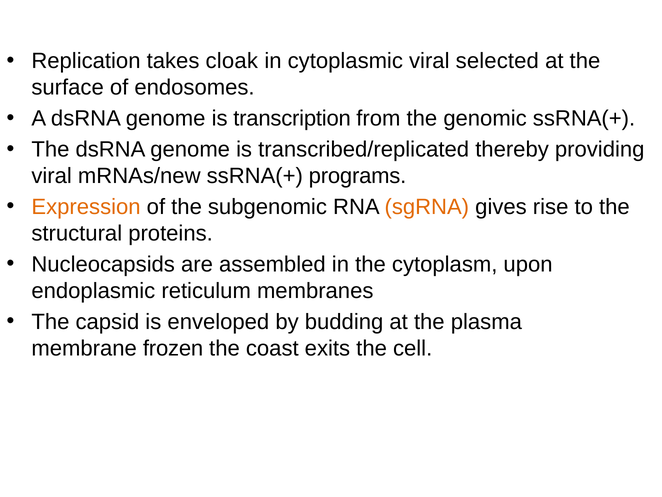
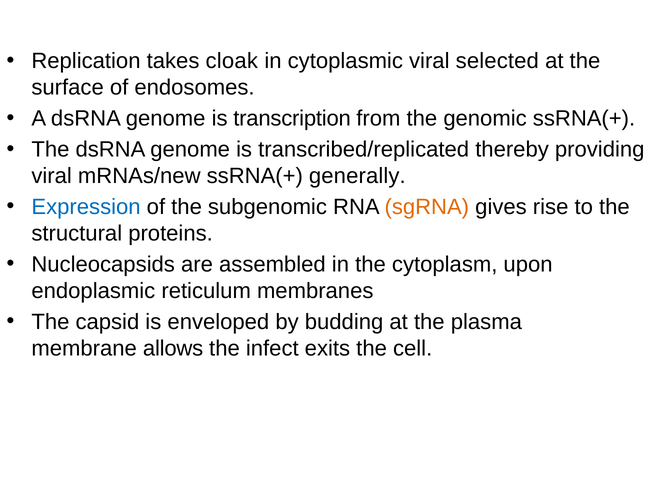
programs: programs -> generally (357, 176)
Expression colour: orange -> blue (86, 207)
frozen: frozen -> allows (173, 348)
coast: coast -> infect (272, 348)
